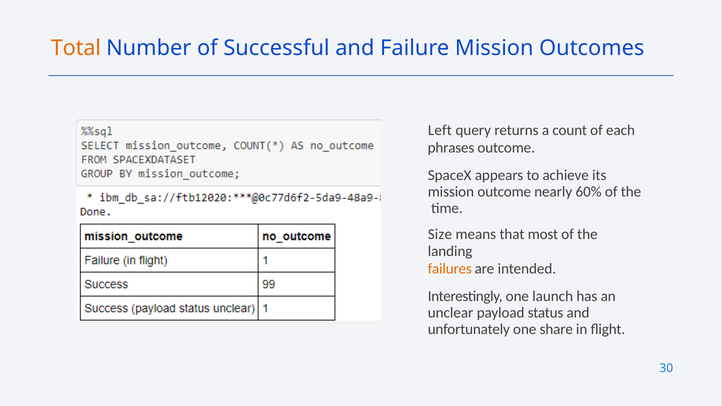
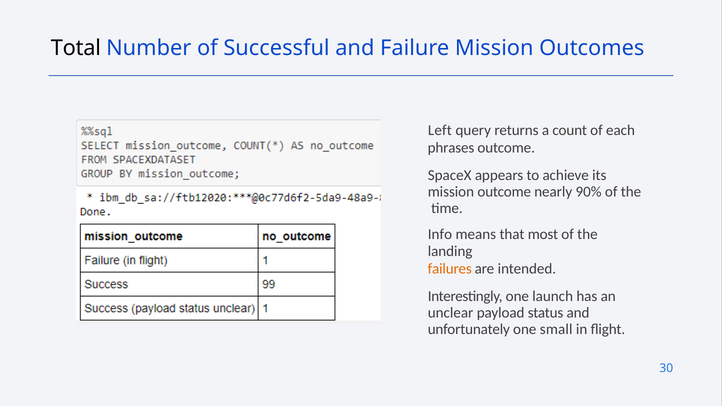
Total colour: orange -> black (76, 48)
60%: 60% -> 90% (589, 192)
Size: Size -> Info (440, 234)
share: share -> small (556, 329)
